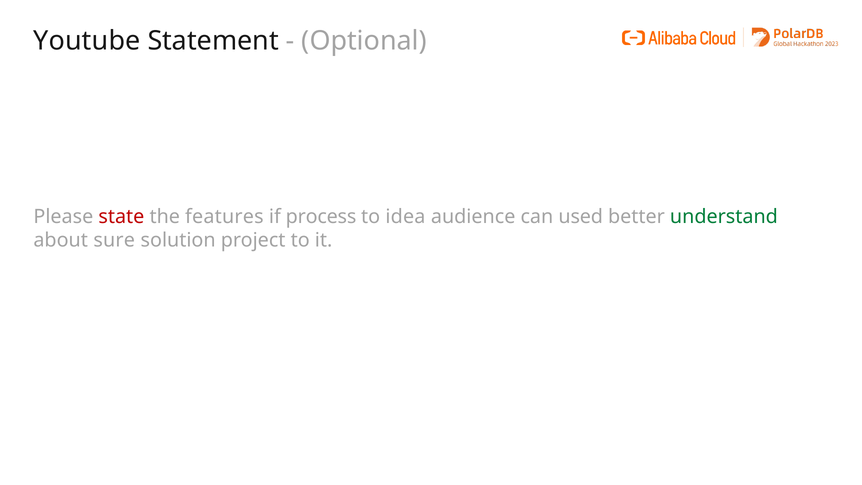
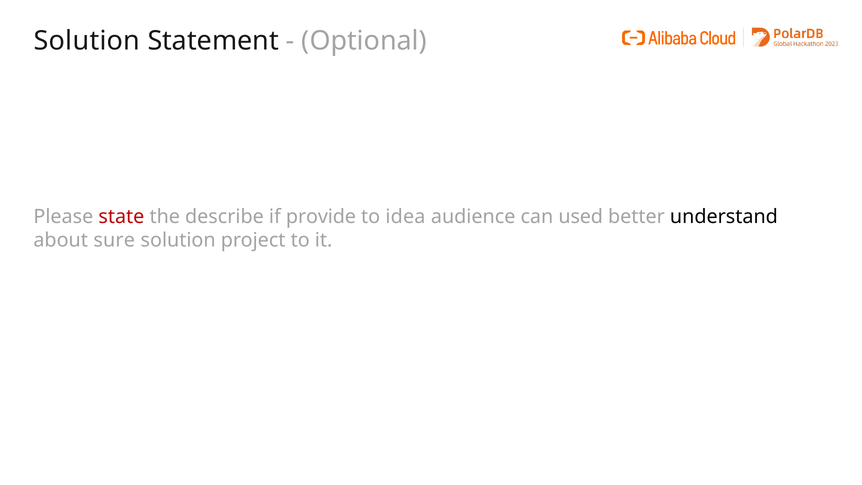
Youtube: Youtube -> Solution (87, 41)
features: features -> describe (224, 217)
process: process -> provide (321, 217)
understand colour: green -> black (724, 217)
